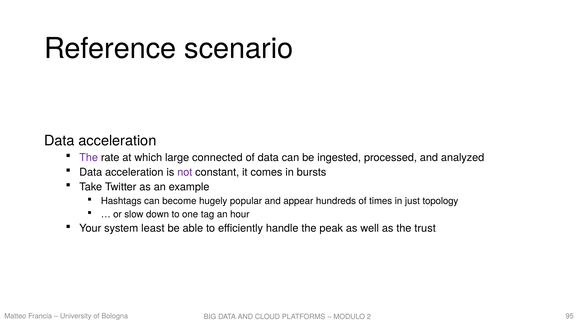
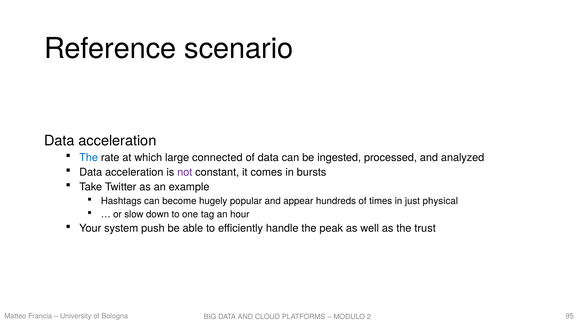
The colour: purple -> blue (89, 158)
topology: topology -> physical (440, 201)
least: least -> push (153, 228)
